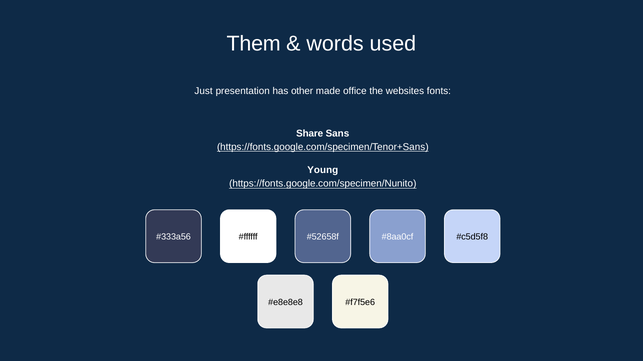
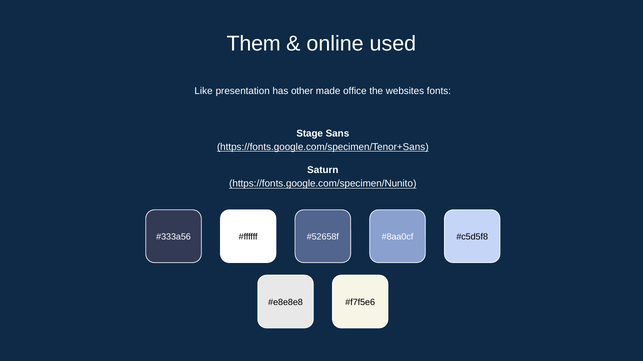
words: words -> online (335, 44)
Just: Just -> Like (204, 91)
Share: Share -> Stage (310, 134)
Young: Young -> Saturn (323, 171)
